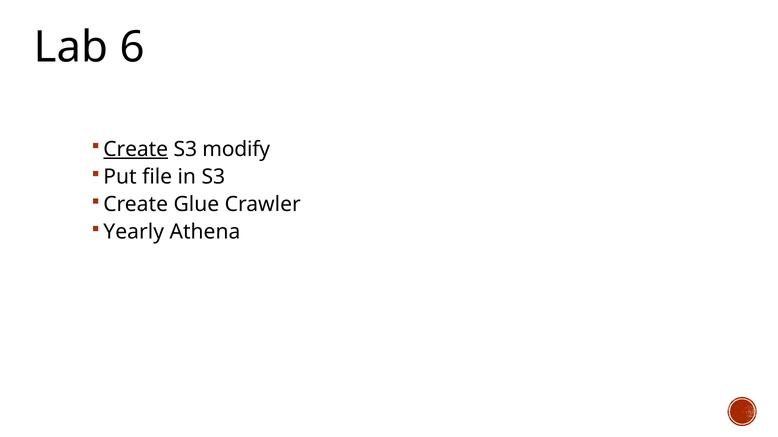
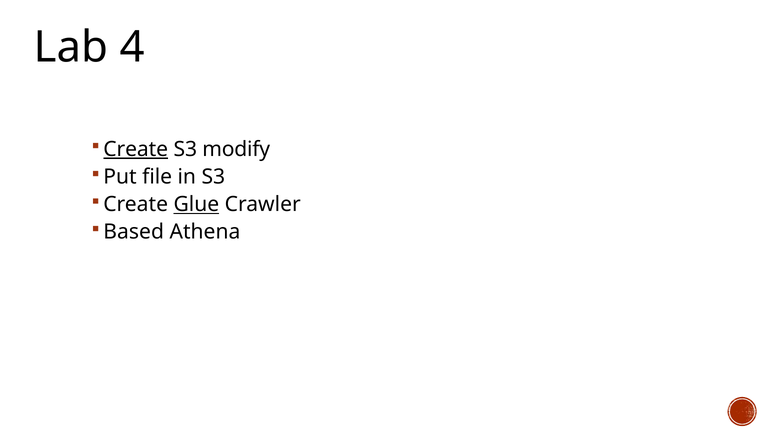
6: 6 -> 4 (132, 47)
Glue underline: none -> present (196, 205)
Yearly: Yearly -> Based (134, 232)
